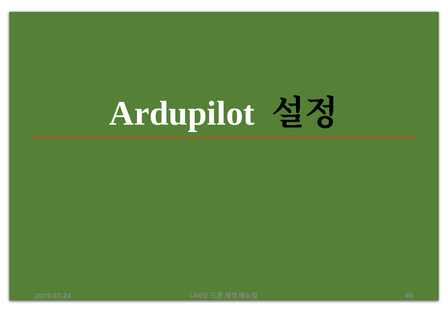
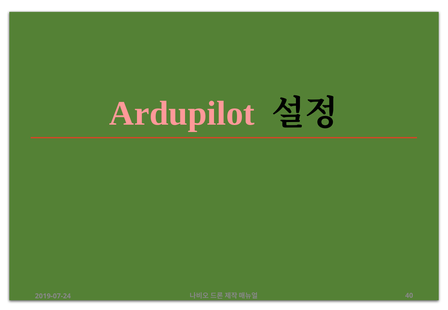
Ardupilot colour: white -> pink (182, 114)
